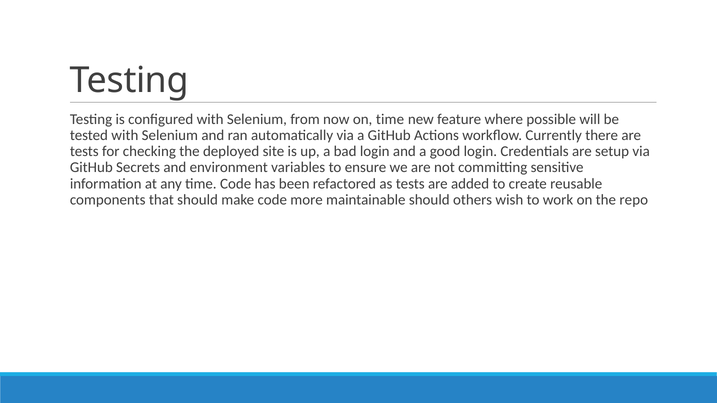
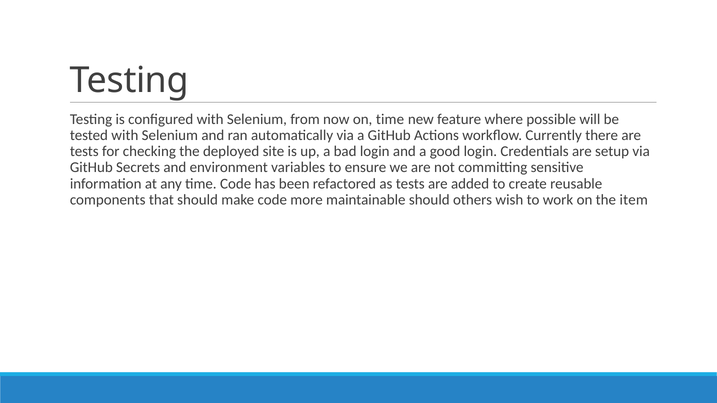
repo: repo -> item (634, 200)
